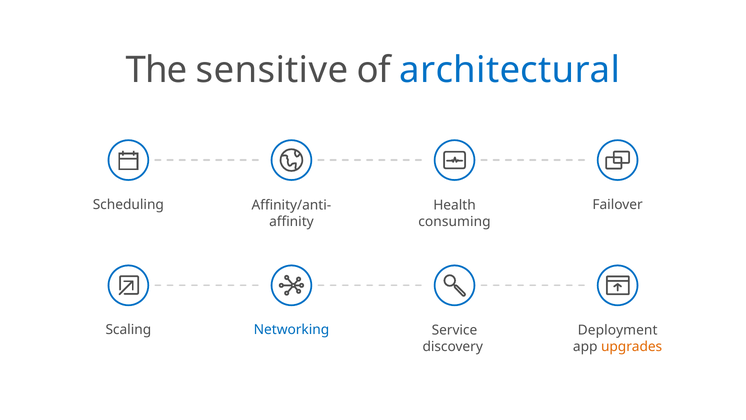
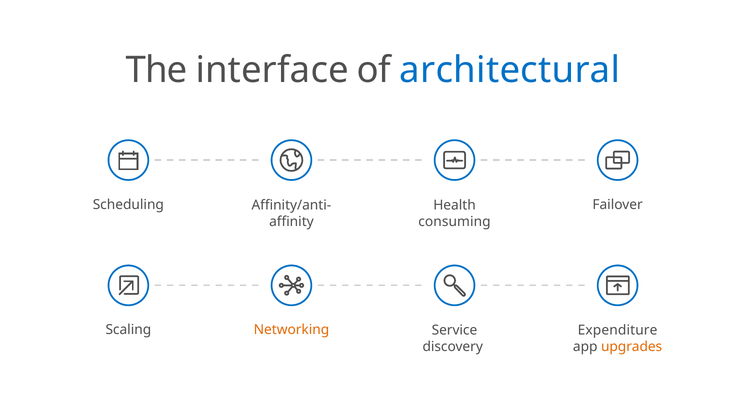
sensitive: sensitive -> interface (272, 70)
Networking colour: blue -> orange (291, 329)
Deployment: Deployment -> Expenditure (618, 330)
